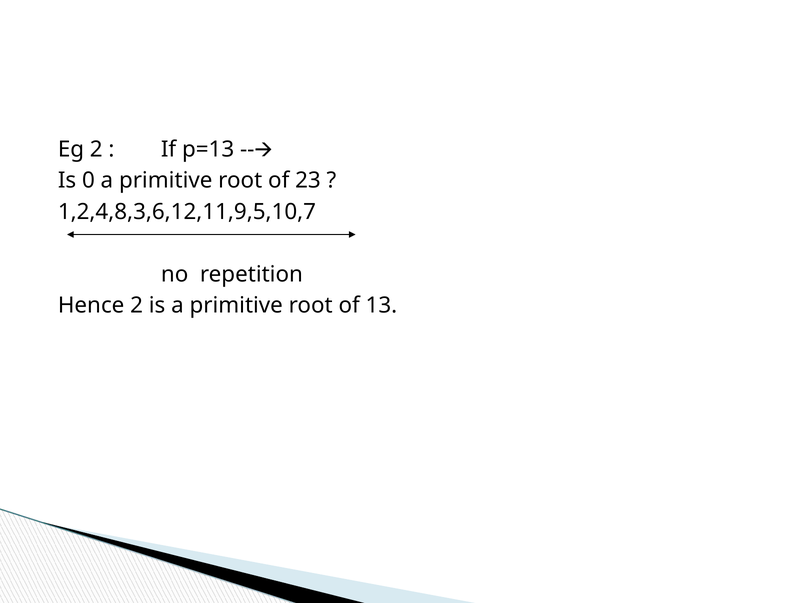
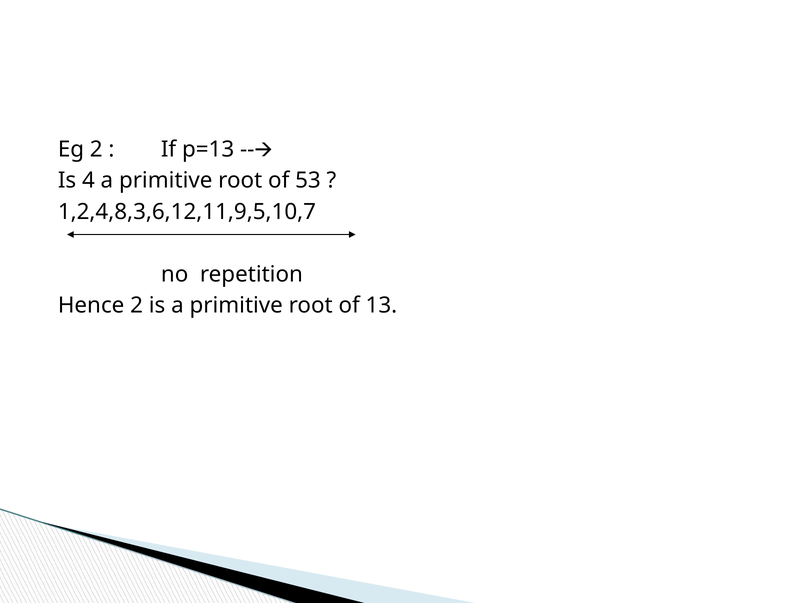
0: 0 -> 4 (88, 181)
23: 23 -> 53 (308, 181)
